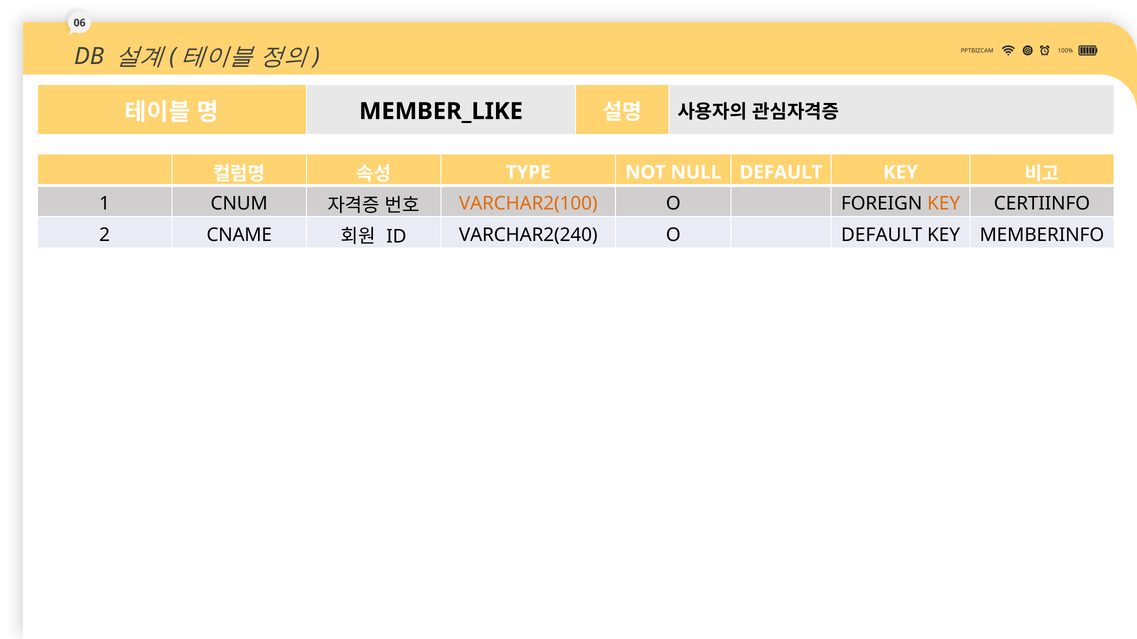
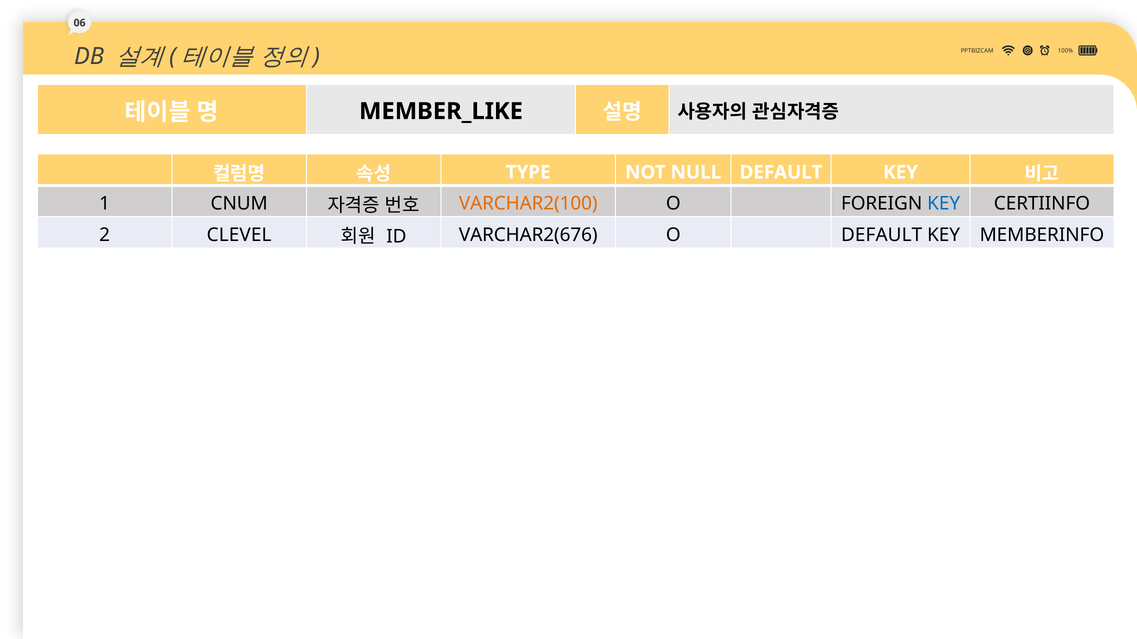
KEY colour: orange -> blue (944, 204)
CNAME: CNAME -> CLEVEL (239, 235)
VARCHAR2(240: VARCHAR2(240 -> VARCHAR2(676 (528, 235)
